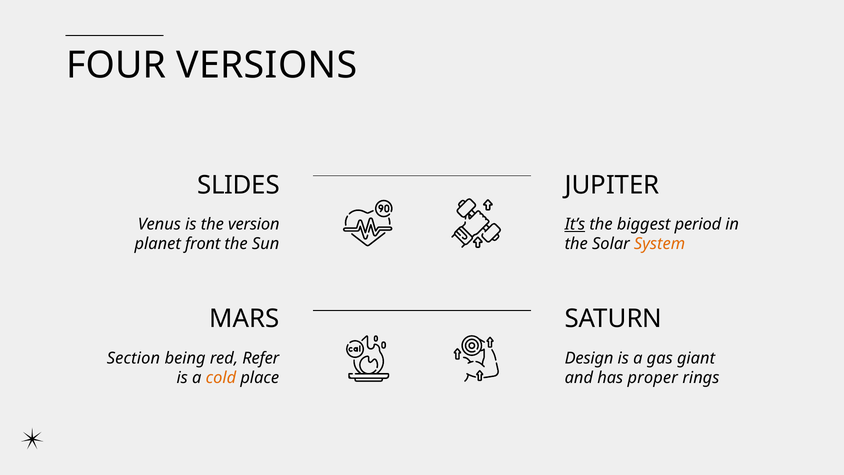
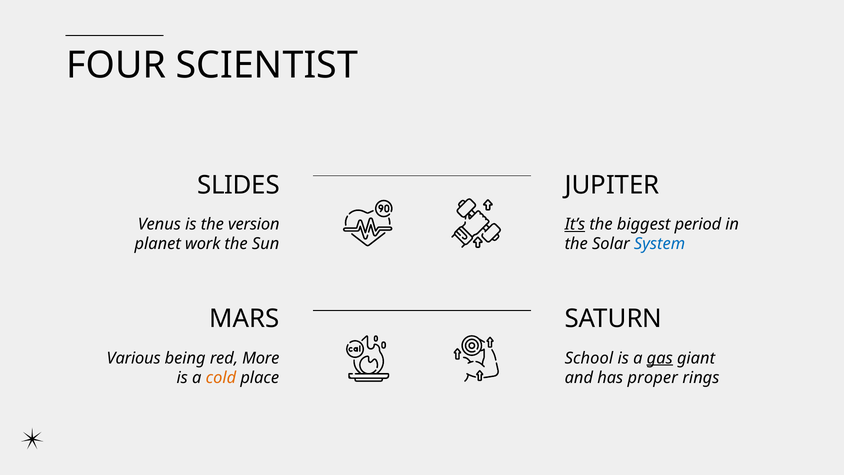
VERSIONS: VERSIONS -> SCIENTIST (267, 65)
front: front -> work (203, 244)
System colour: orange -> blue (660, 244)
Section: Section -> Various (134, 358)
Refer: Refer -> More (261, 358)
Design: Design -> School (589, 358)
gas underline: none -> present (660, 358)
